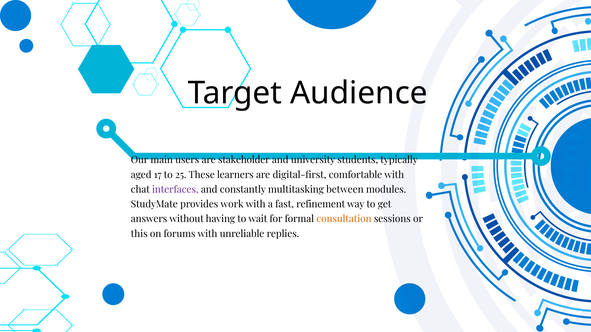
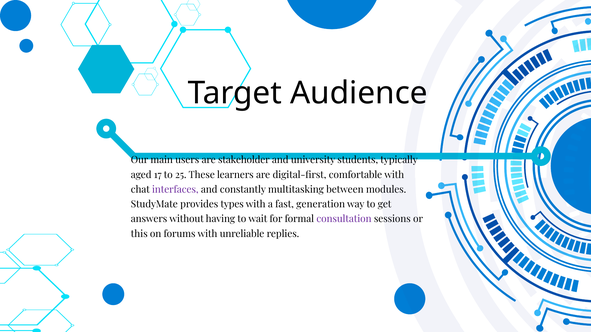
work: work -> types (232, 205)
refinement: refinement -> generation (321, 205)
consultation colour: orange -> purple (344, 219)
